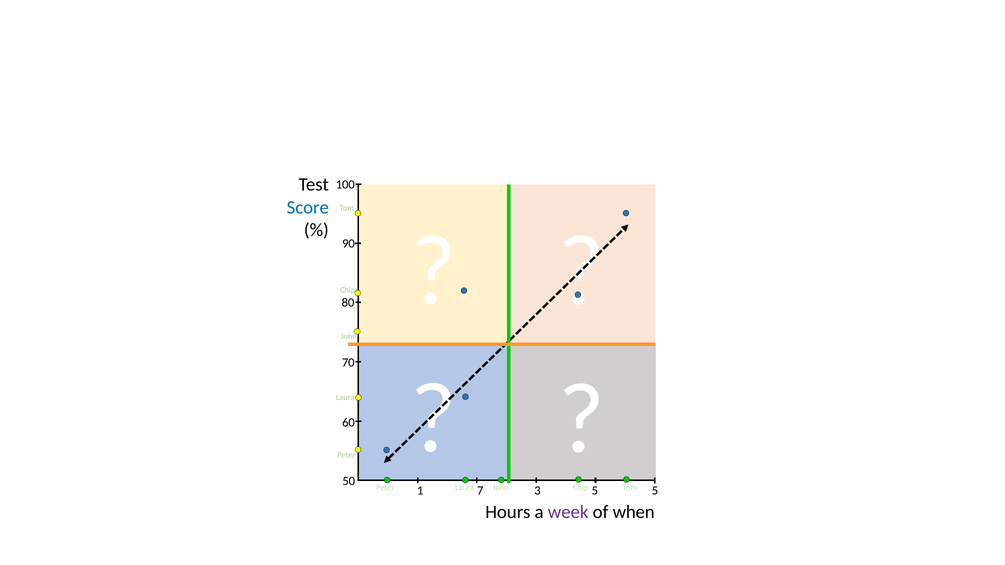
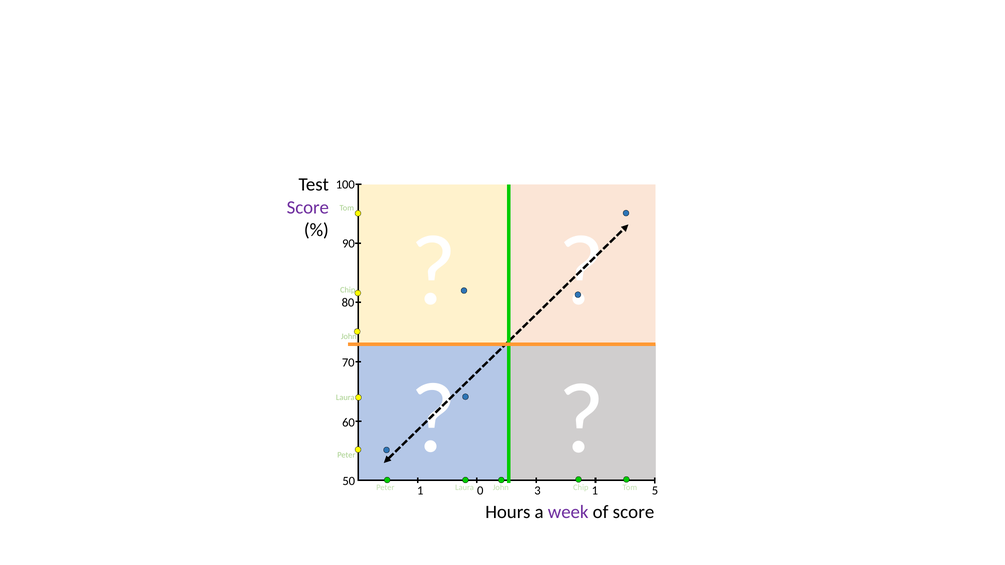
Score colour: blue -> purple (308, 207)
7: 7 -> 0 (480, 491)
3 5: 5 -> 1 (595, 491)
of when: when -> score (633, 513)
